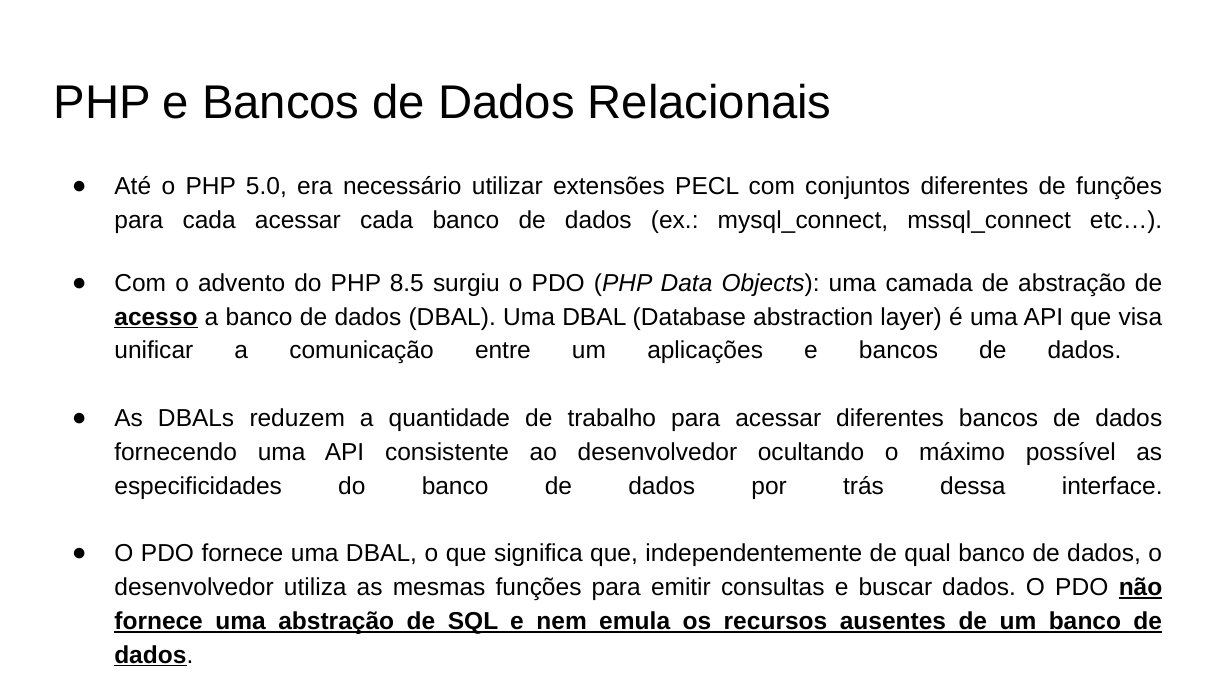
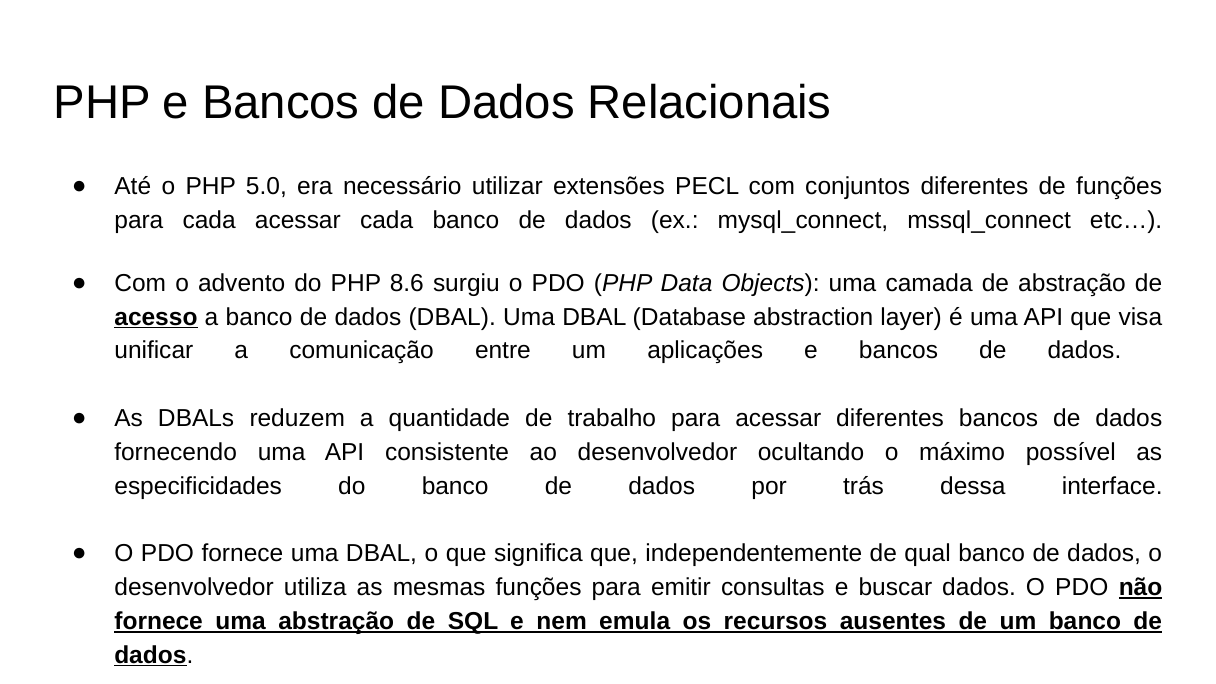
8.5: 8.5 -> 8.6 (407, 283)
